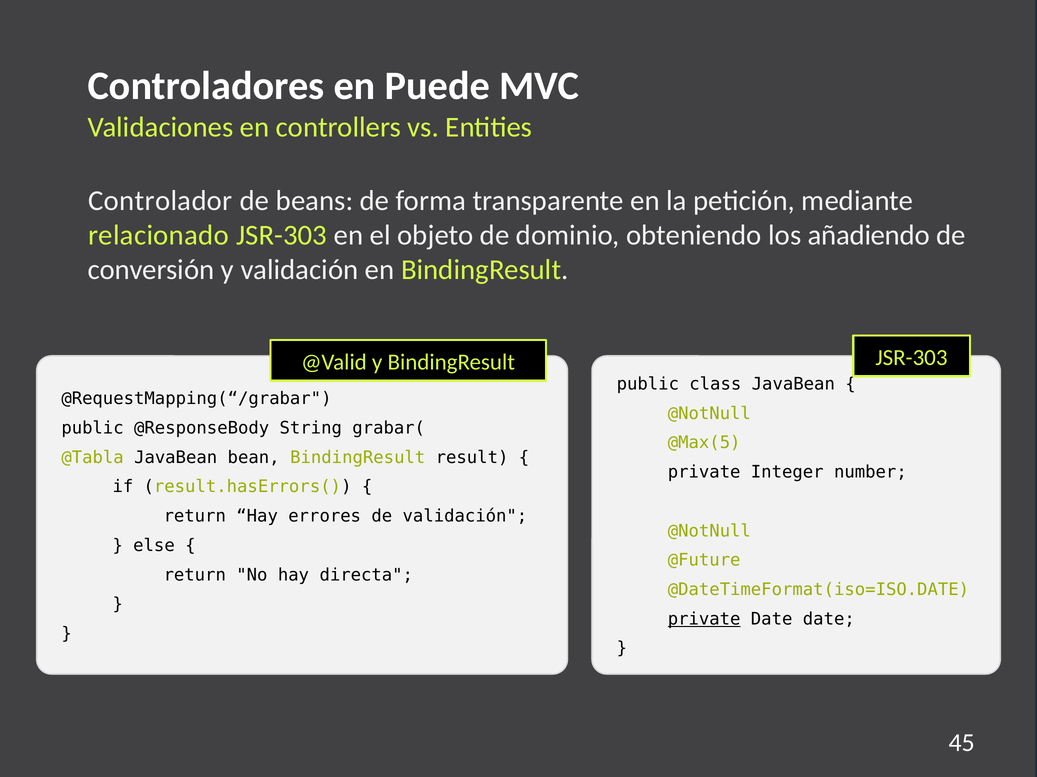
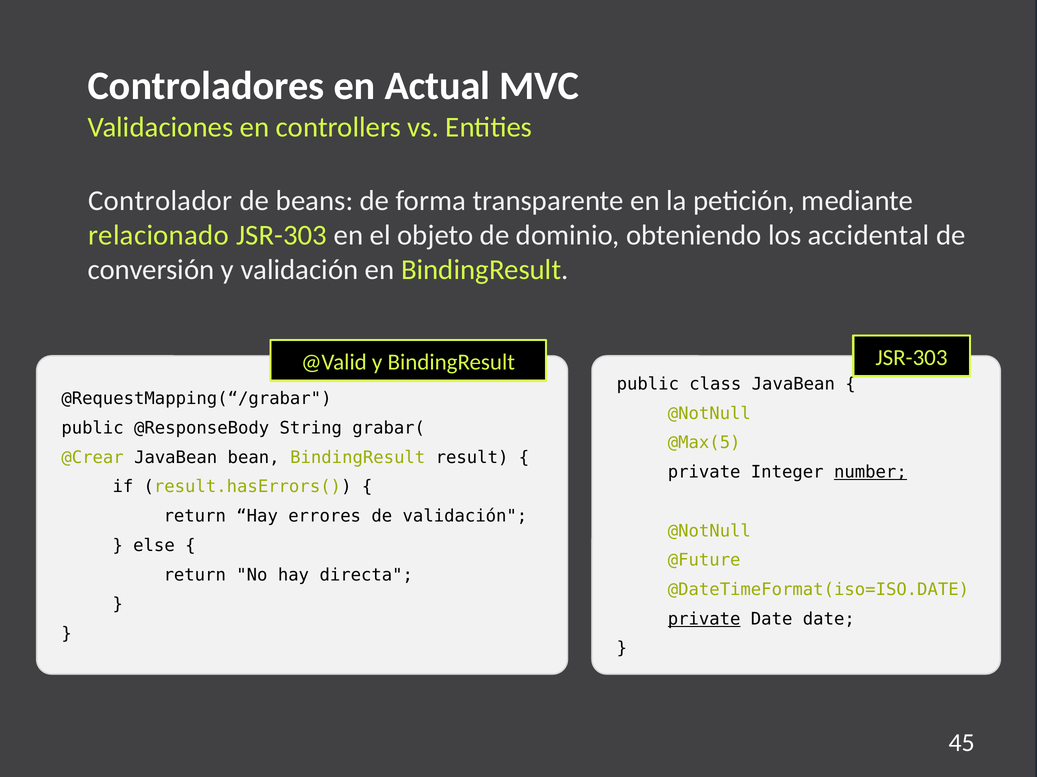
Puede: Puede -> Actual (437, 86)
añadiendo: añadiendo -> accidental (869, 236)
@Tabla: @Tabla -> @Crear (93, 458)
number underline: none -> present (870, 473)
